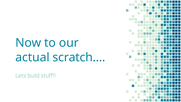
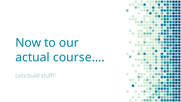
scratch…: scratch… -> course… (79, 57)
